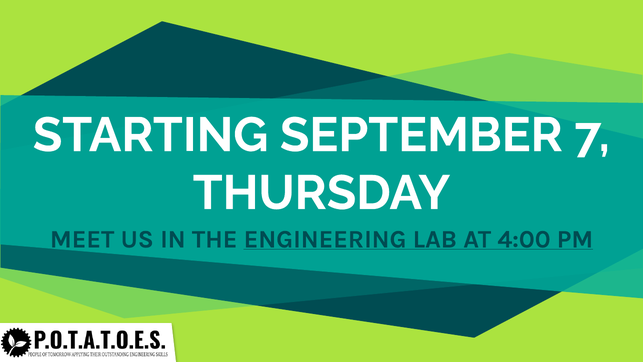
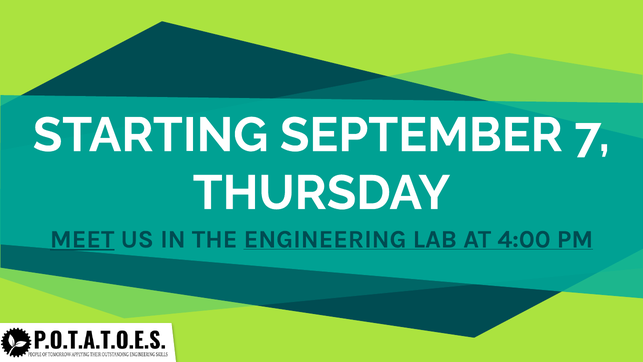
MEET underline: none -> present (82, 239)
